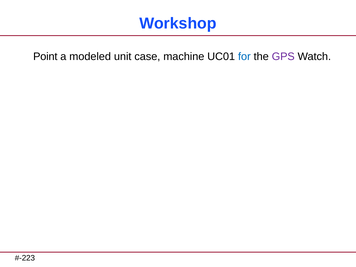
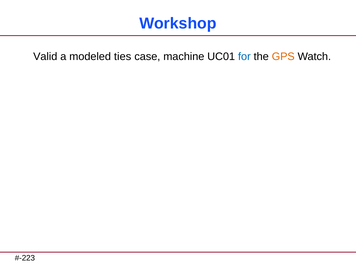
Point: Point -> Valid (45, 56)
unit: unit -> ties (123, 56)
GPS colour: purple -> orange (283, 56)
